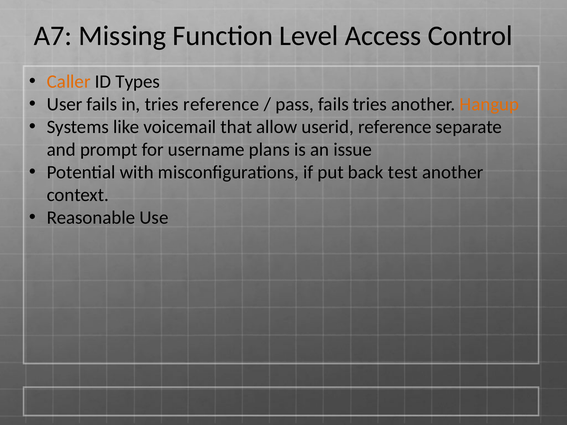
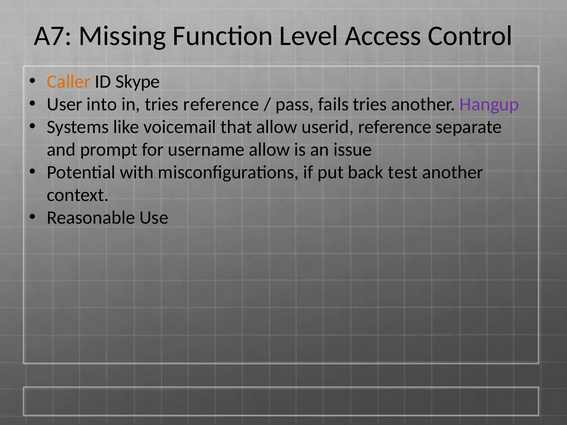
Types: Types -> Skype (138, 82)
User fails: fails -> into (102, 104)
Hangup colour: orange -> purple (489, 104)
username plans: plans -> allow (269, 150)
